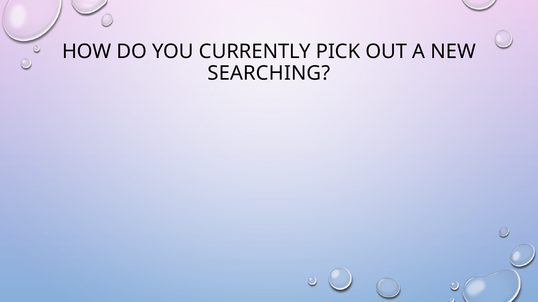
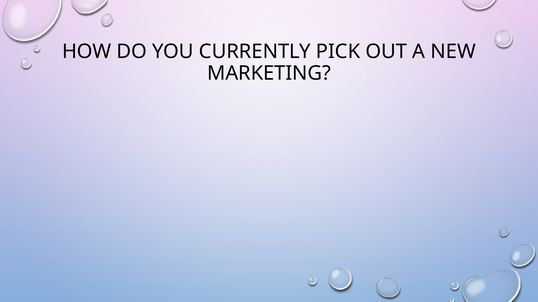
SEARCHING: SEARCHING -> MARKETING (269, 73)
